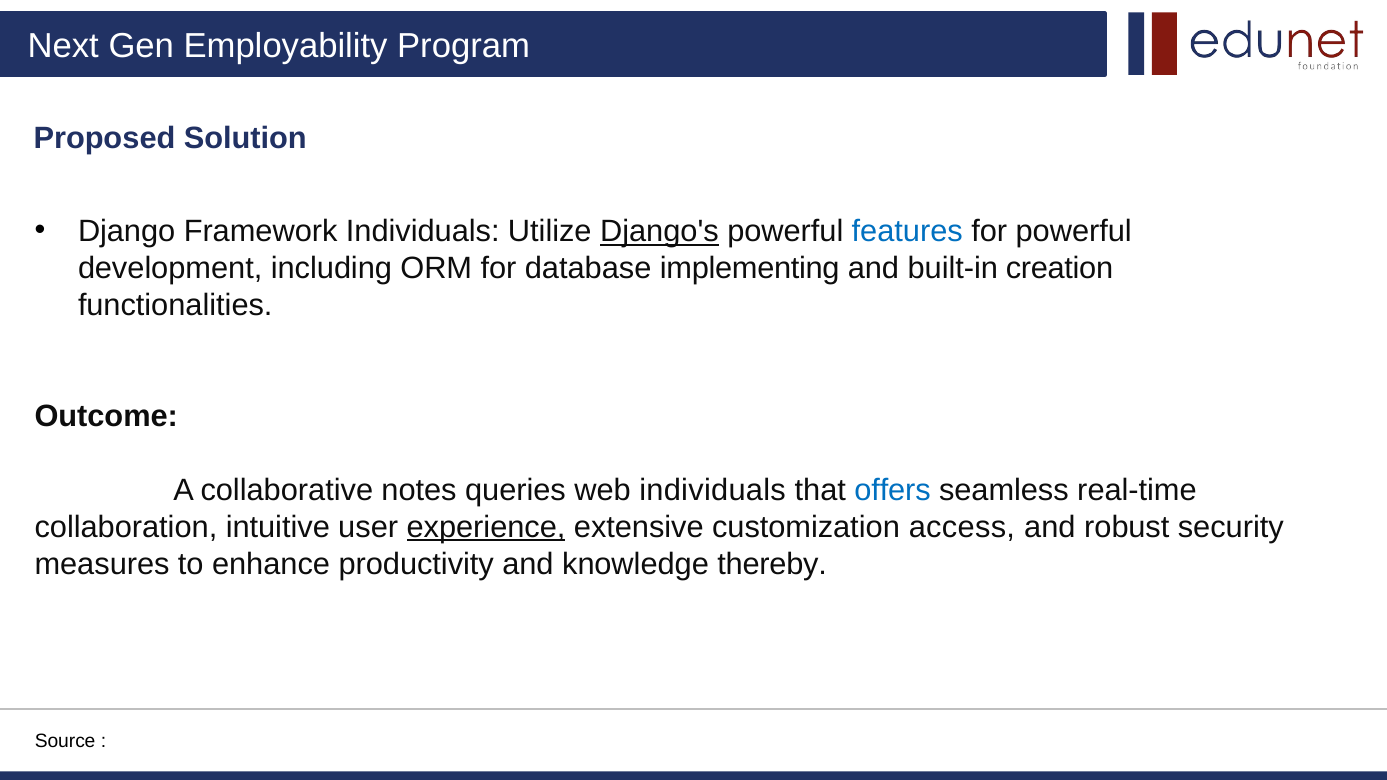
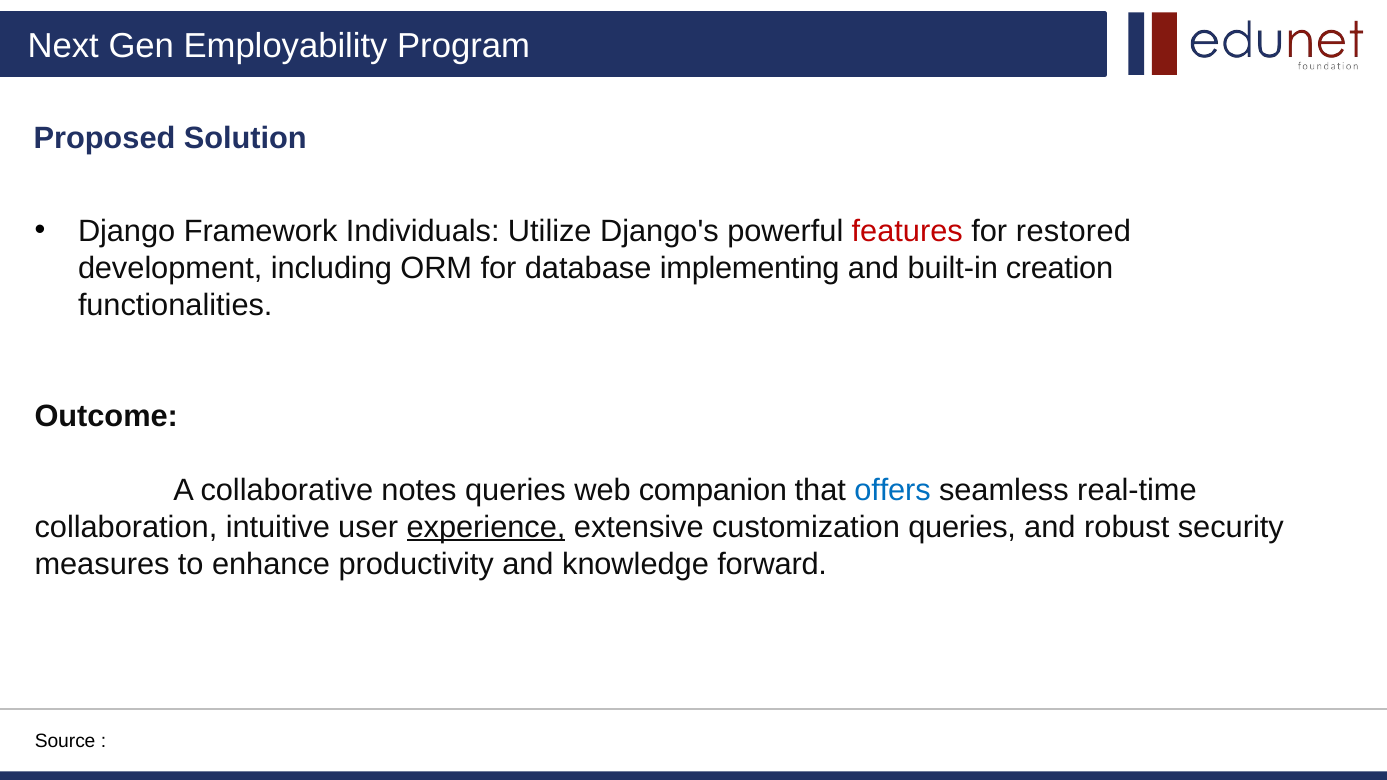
Django's underline: present -> none (659, 232)
features colour: blue -> red (907, 232)
for powerful: powerful -> restored (1074, 232)
web individuals: individuals -> companion (713, 490)
customization access: access -> queries (962, 527)
thereby: thereby -> forward (772, 564)
